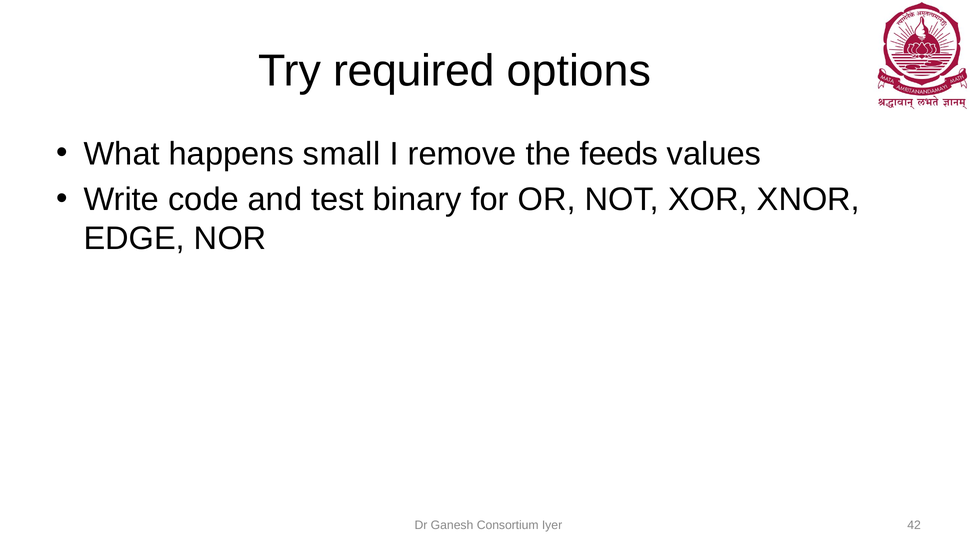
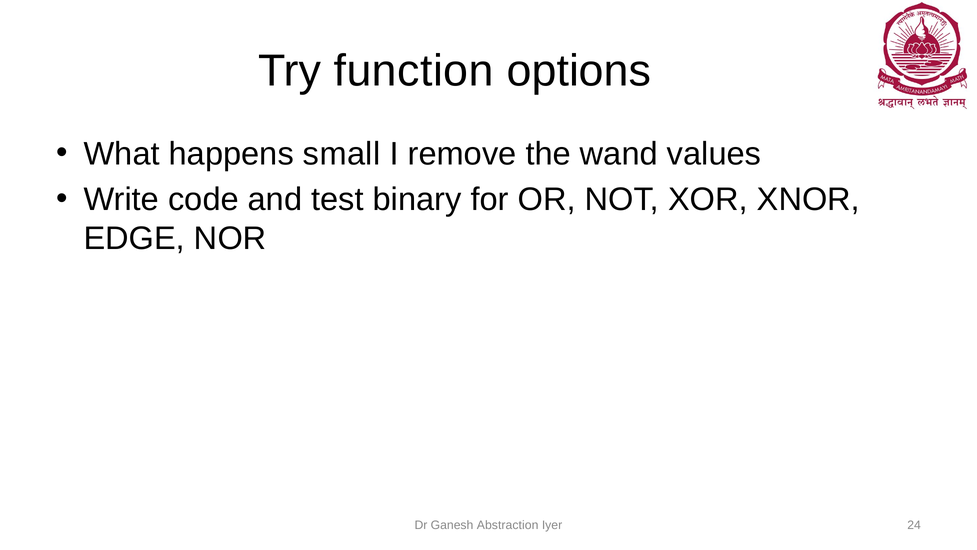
required: required -> function (414, 71)
feeds: feeds -> wand (619, 154)
Consortium: Consortium -> Abstraction (508, 525)
42: 42 -> 24 (914, 525)
